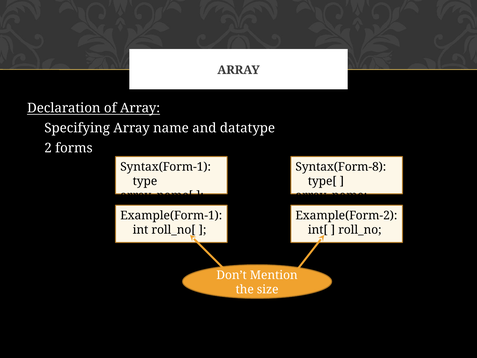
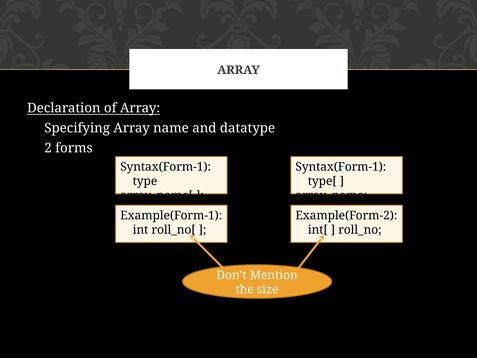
Syntax(Form-8: Syntax(Form-8 -> Syntax(Form-1 (341, 167)
